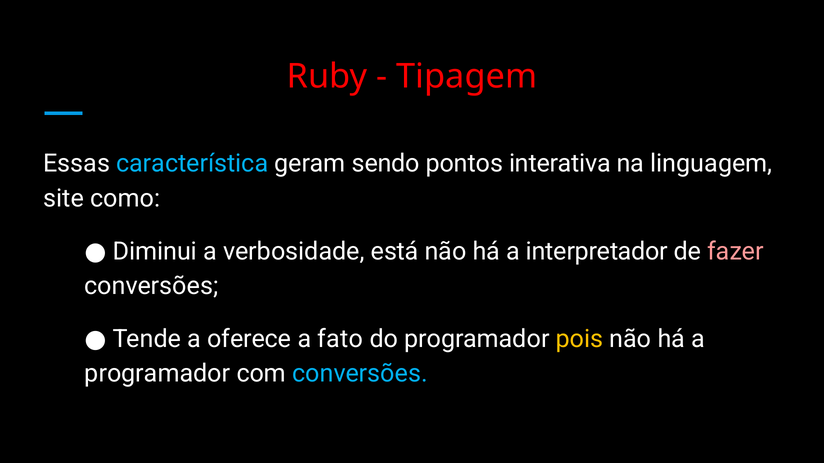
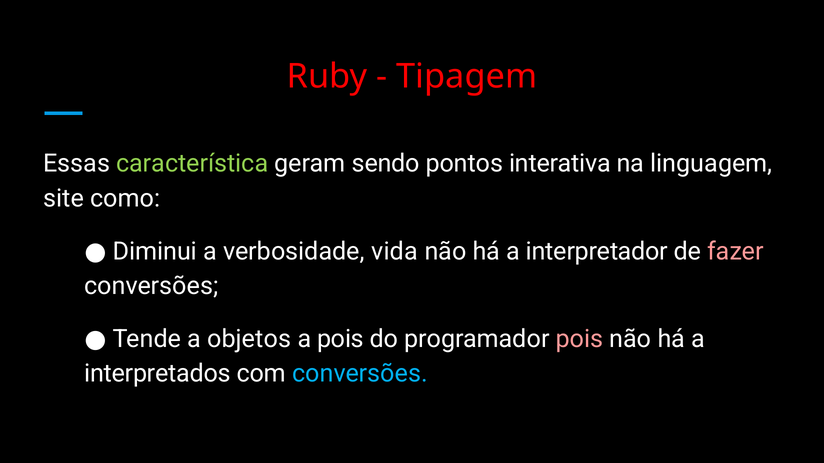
característica colour: light blue -> light green (192, 164)
está: está -> vida (395, 252)
oferece: oferece -> objetos (249, 339)
a fato: fato -> pois (341, 339)
pois colour: yellow -> pink (580, 339)
programador: programador -> interpretados (157, 374)
